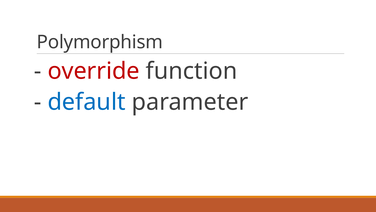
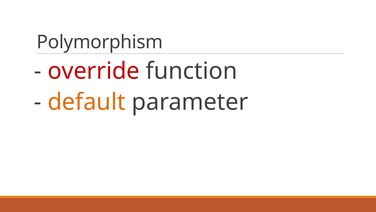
default colour: blue -> orange (87, 102)
